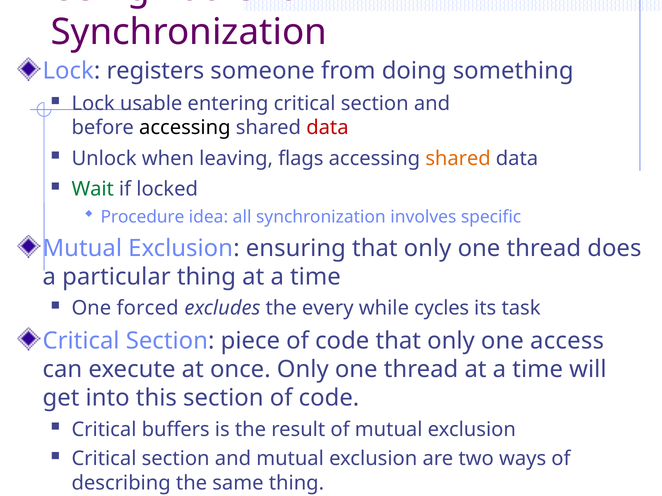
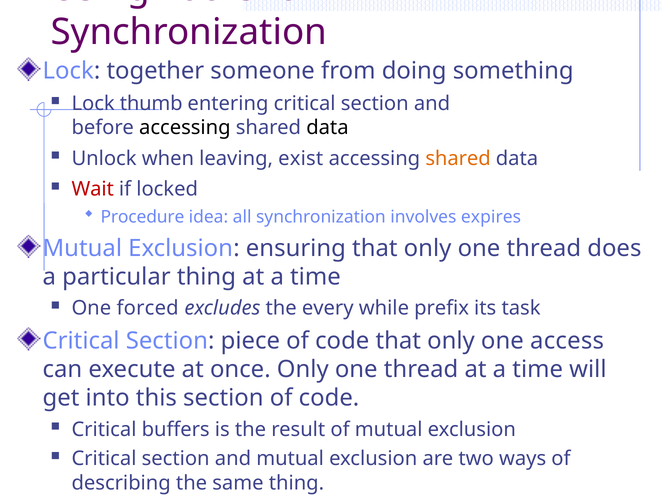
registers: registers -> together (155, 71)
usable: usable -> thumb (151, 104)
data colour: red -> black (327, 128)
flags: flags -> exist (301, 159)
Wait colour: green -> red (93, 189)
specific: specific -> expires (491, 217)
cycles: cycles -> prefix (442, 308)
